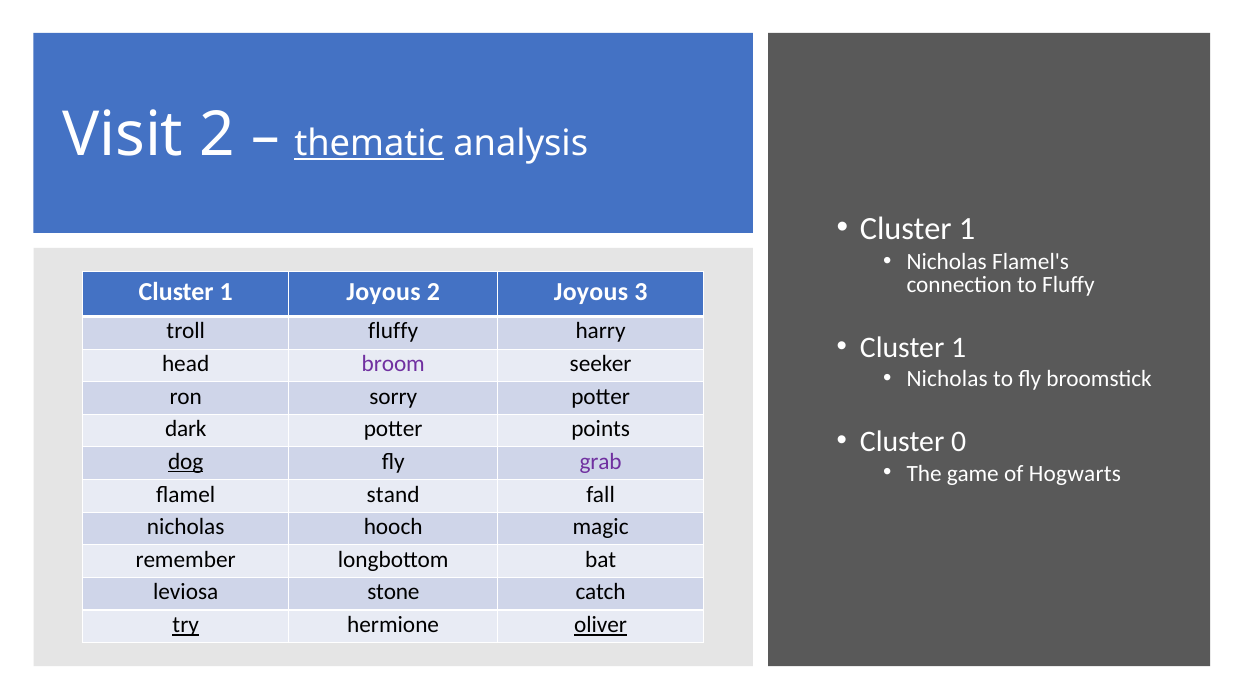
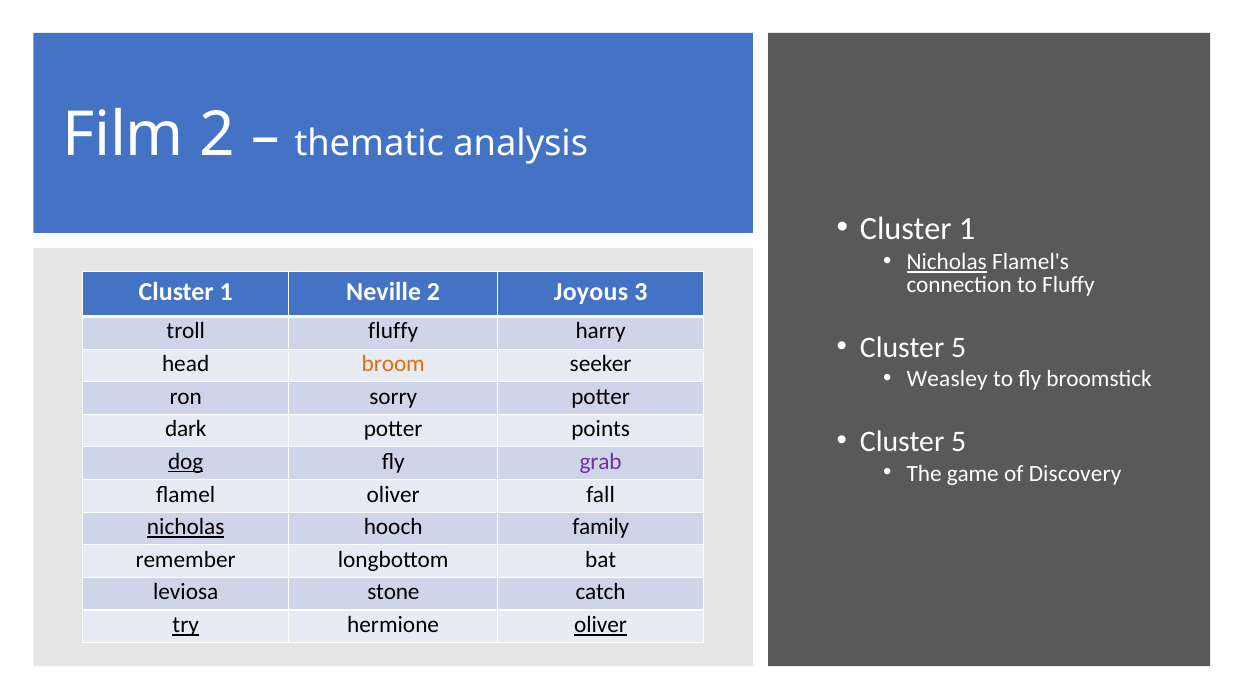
Visit: Visit -> Film (123, 135)
thematic underline: present -> none (369, 144)
Nicholas underline: none -> present (947, 262)
1 Joyous: Joyous -> Neville (384, 293)
1: 1 -> 5 (959, 347)
broom colour: purple -> orange (393, 364)
Nicholas: Nicholas -> Weasley (947, 379)
0: 0 -> 5 (959, 442)
Hogwarts: Hogwarts -> Discovery (1075, 474)
flamel stand: stand -> oliver (393, 494)
nicholas underline: none -> present (186, 527)
magic: magic -> family (601, 527)
